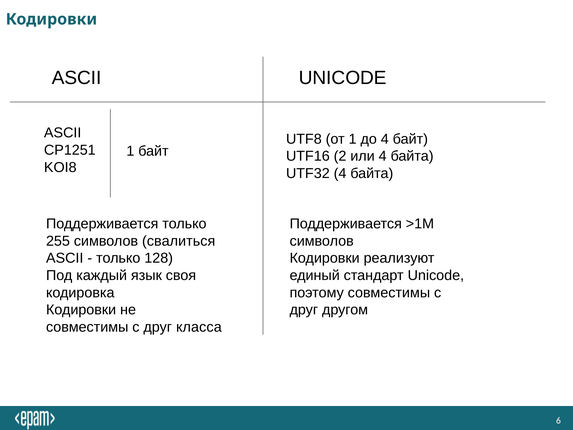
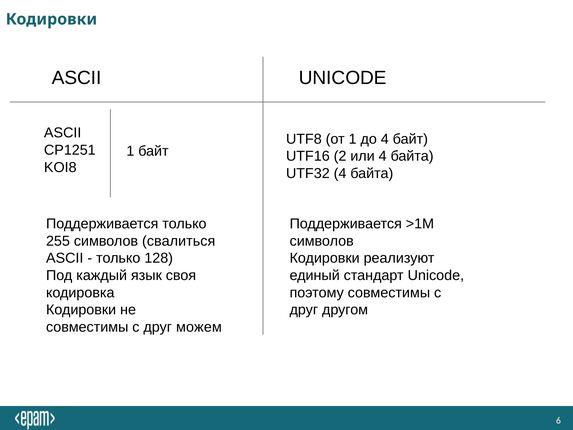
класса: класса -> можем (199, 327)
